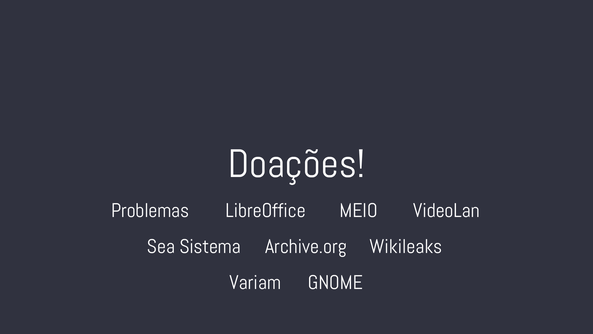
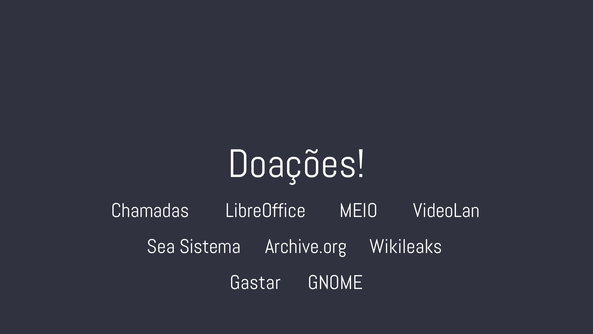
Problemas: Problemas -> Chamadas (150, 210)
Variam: Variam -> Gastar (255, 282)
